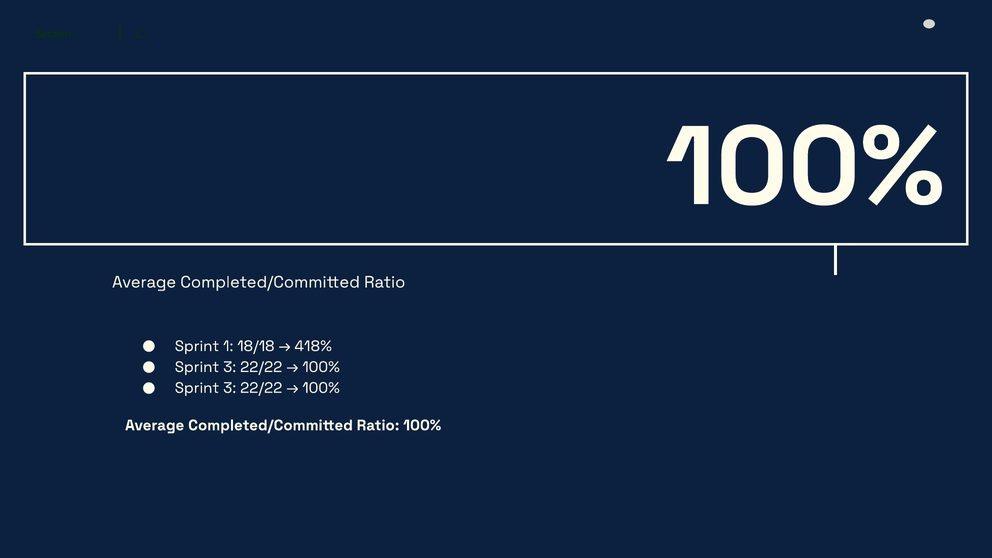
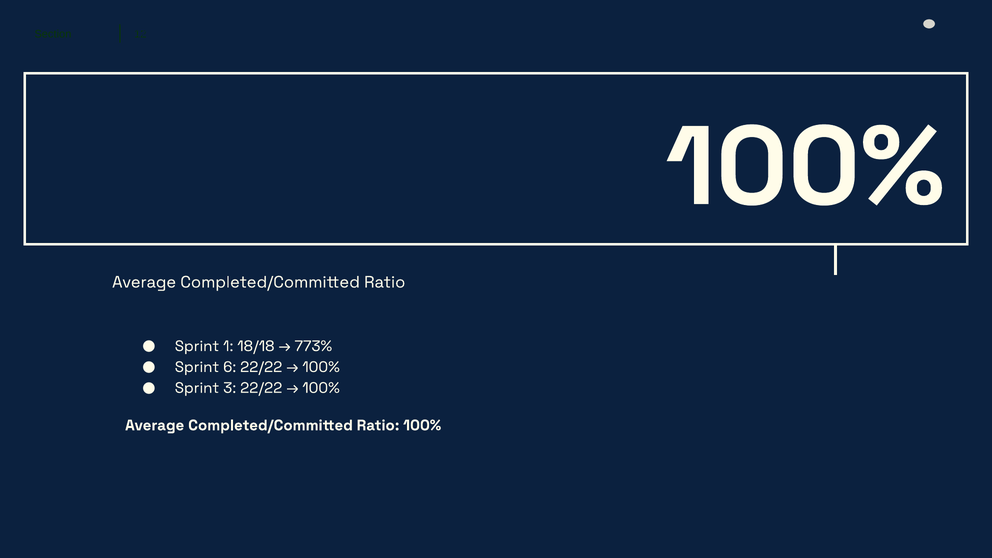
418%: 418% -> 773% (313, 346)
3: 3 -> 6 (230, 367)
